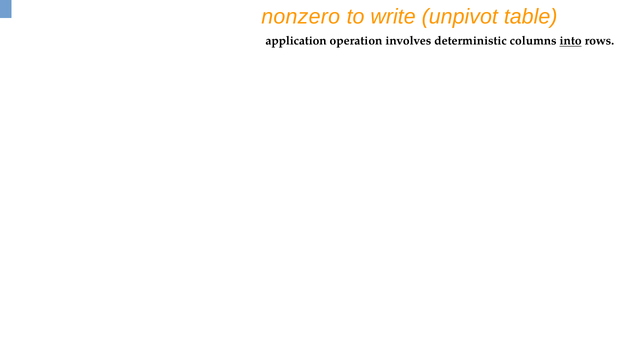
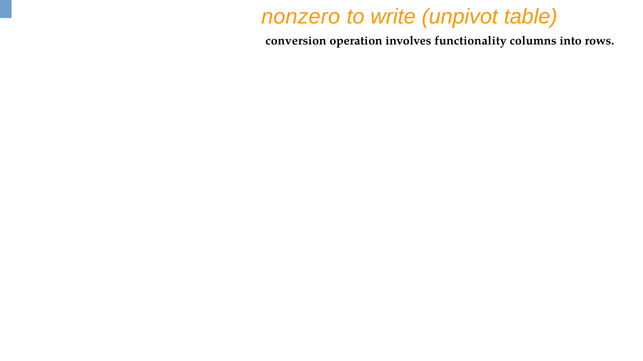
application: application -> conversion (296, 41)
deterministic: deterministic -> functionality (470, 41)
into underline: present -> none (571, 41)
